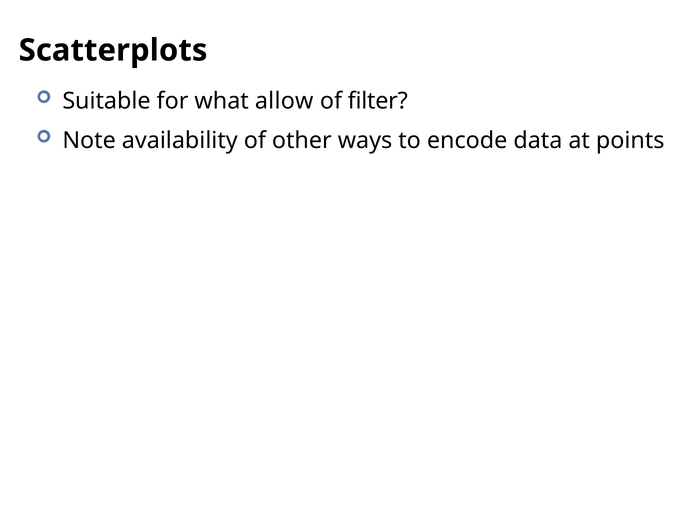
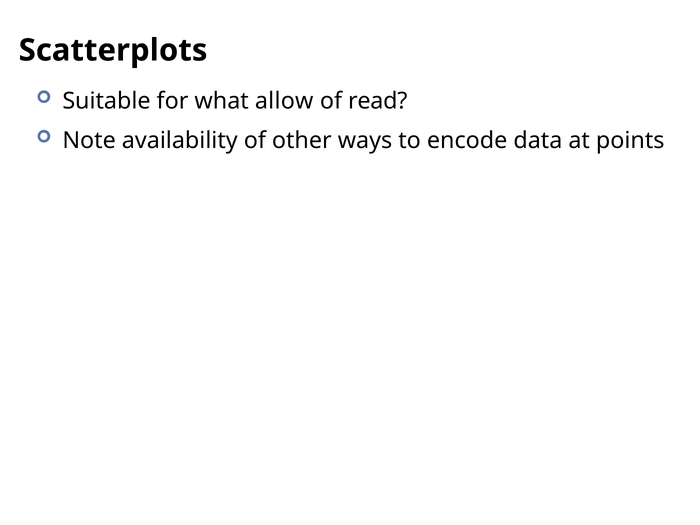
filter: filter -> read (378, 101)
